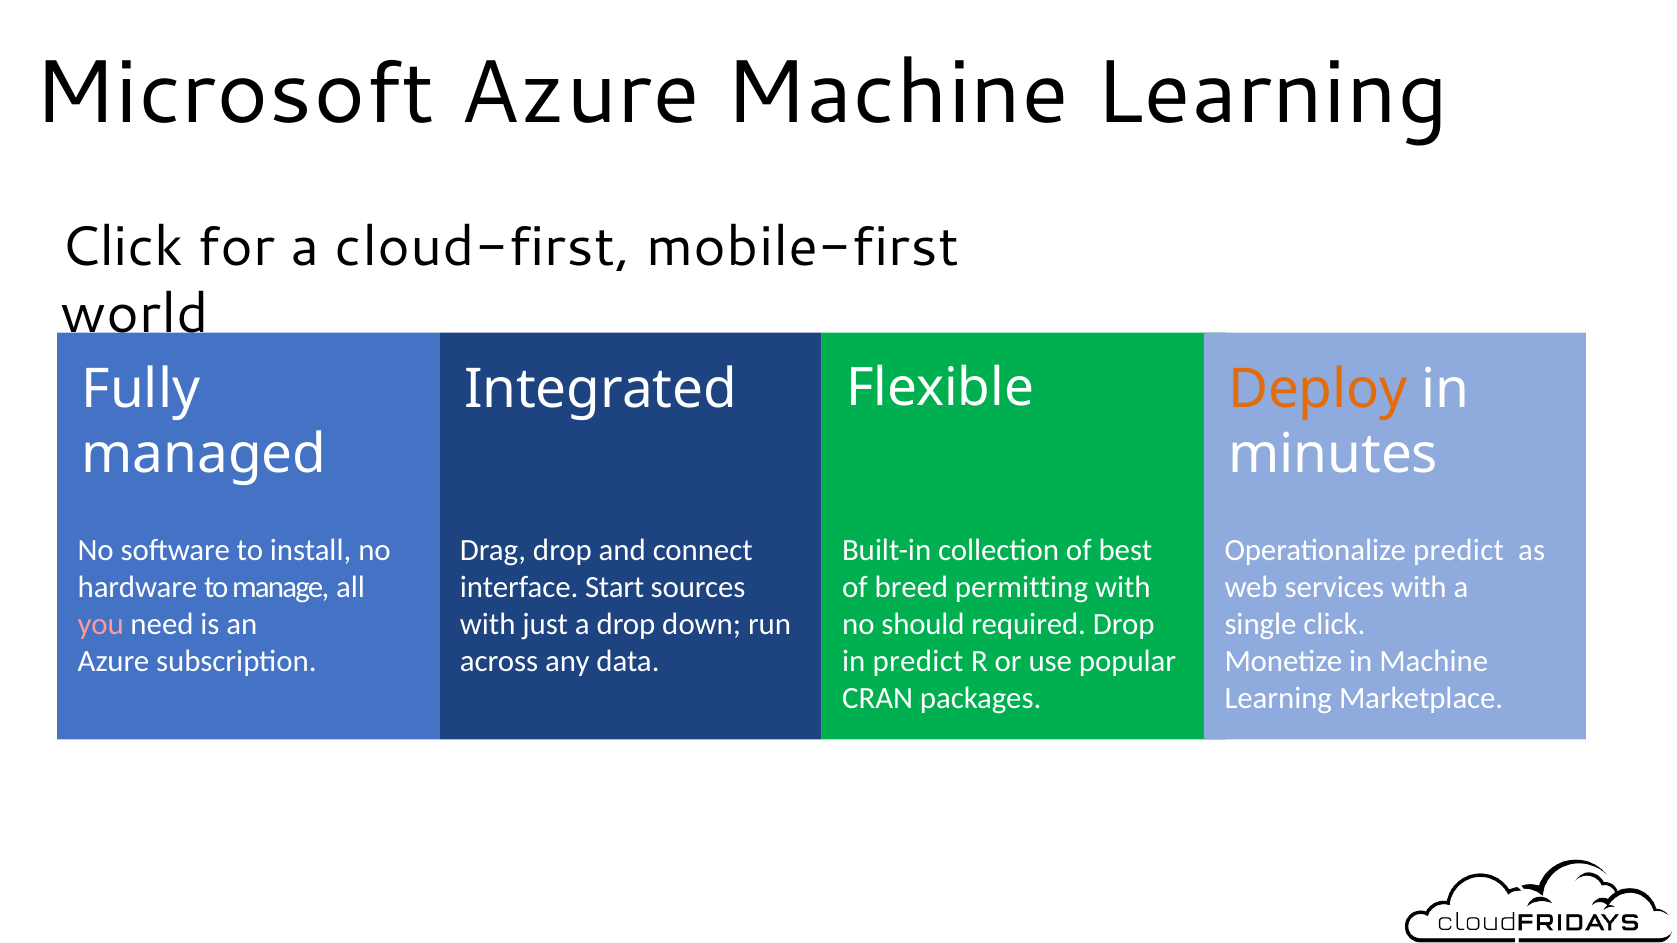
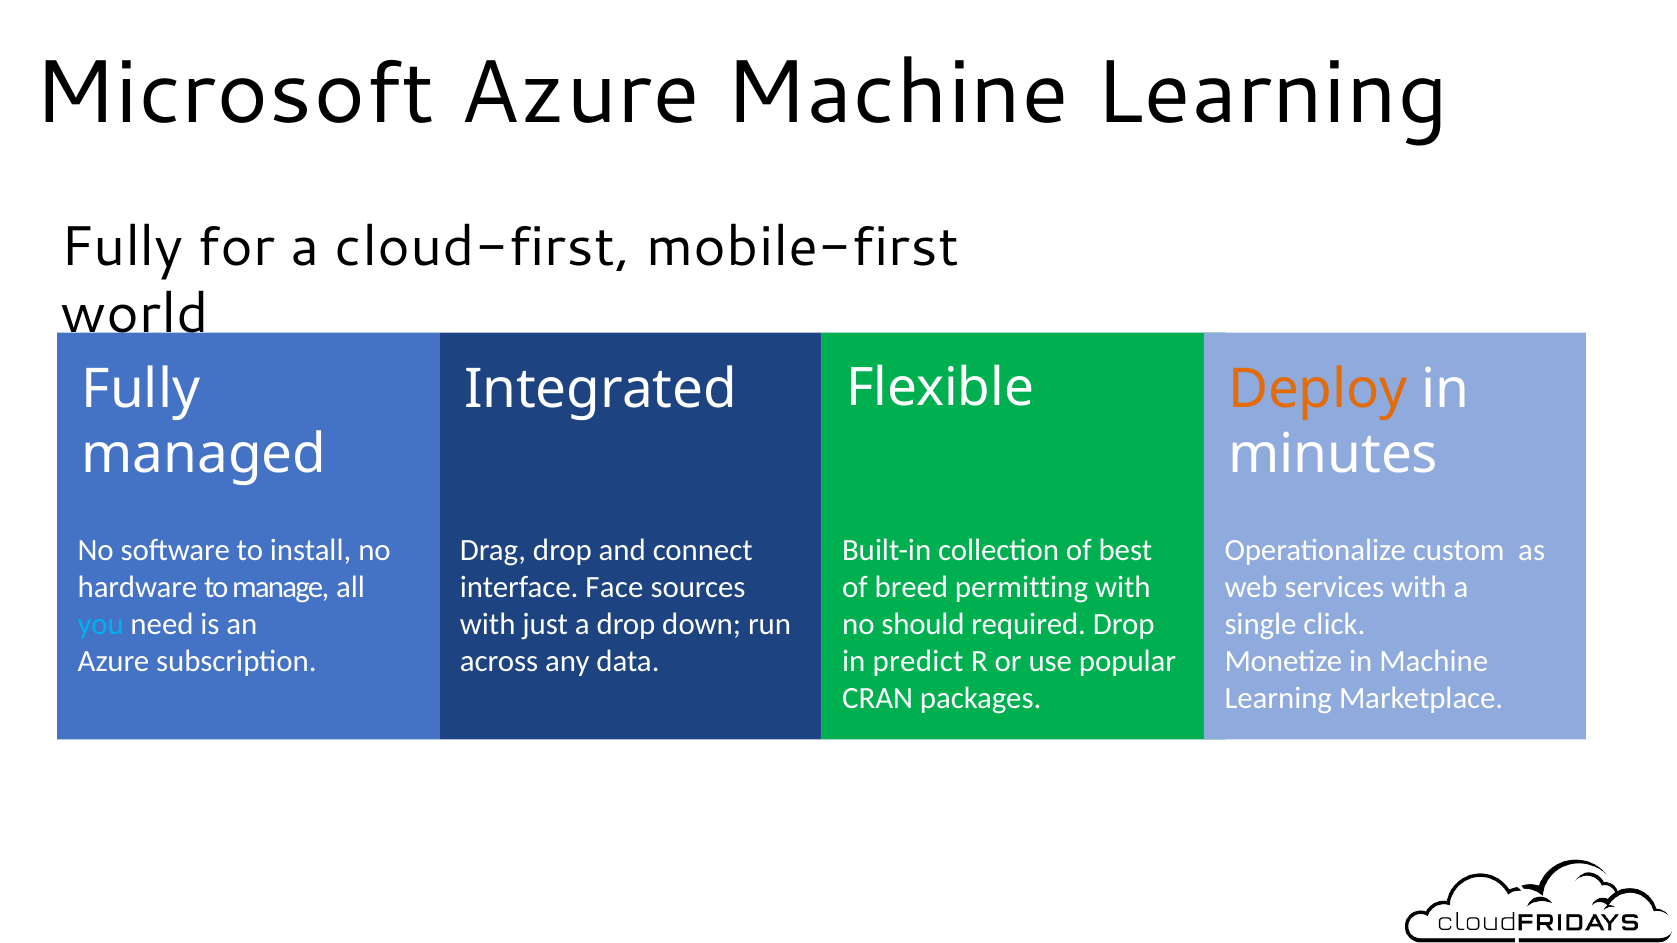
Click: Click -> Fully (122, 247)
Operationalize predict: predict -> custom (1459, 550)
Start: Start -> Face (614, 587)
you colour: pink -> light blue (101, 624)
